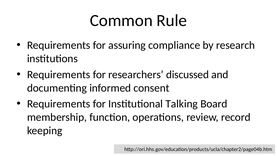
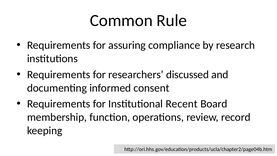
Talking: Talking -> Recent (182, 104)
